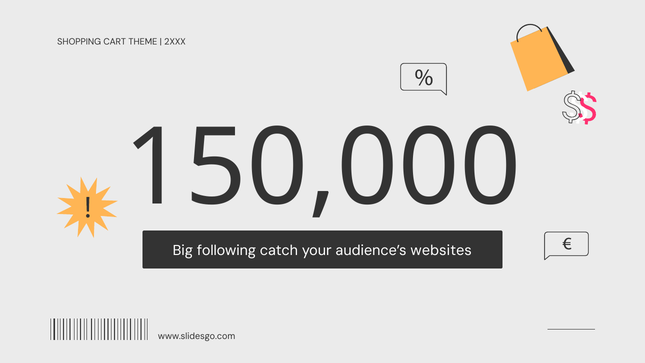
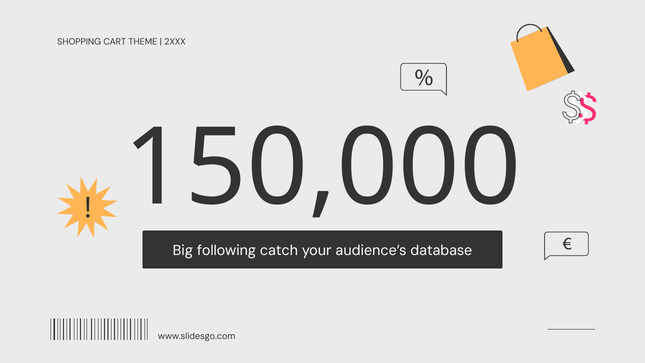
websites: websites -> database (441, 250)
